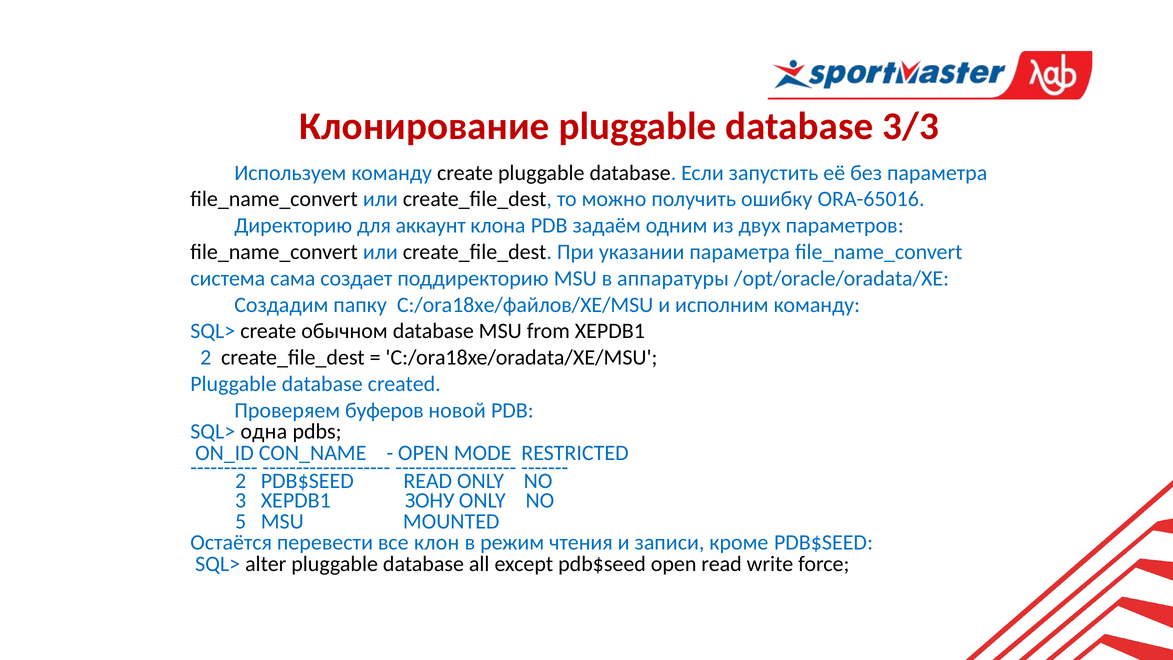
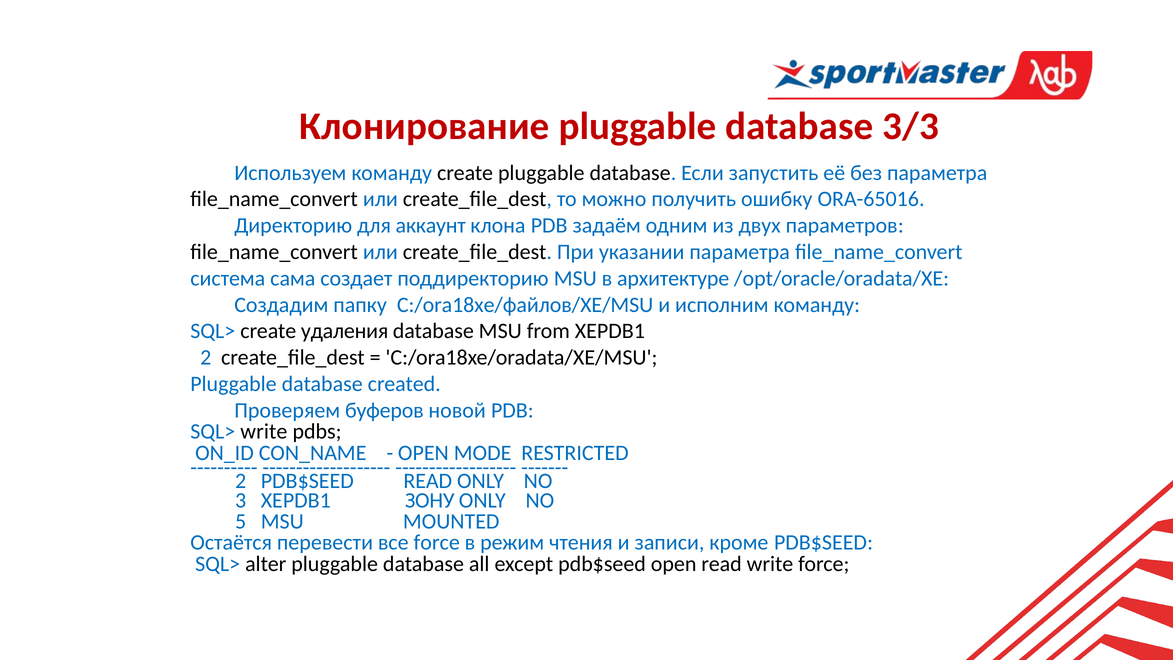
аппаратуры: аппаратуры -> архитектуре (673, 278)
обычном: обычном -> удаления (345, 331)
SQL> одна: одна -> write (264, 432)
все клон: клон -> force (437, 542)
